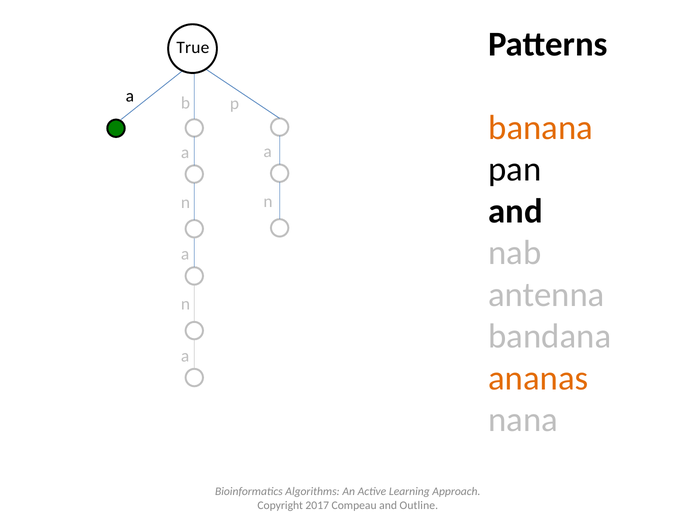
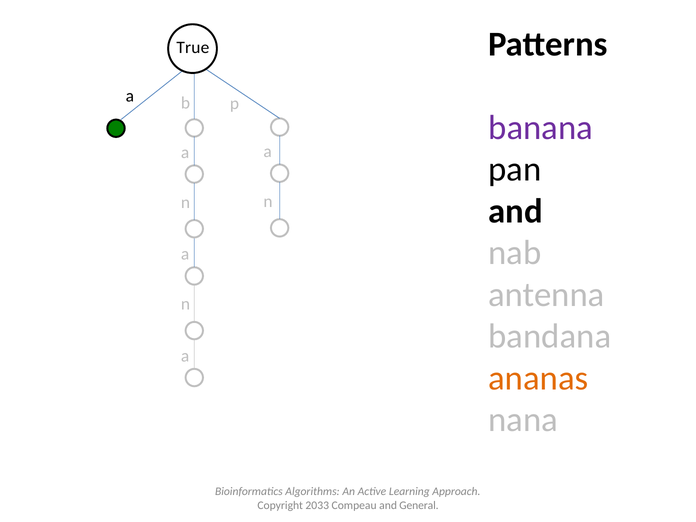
banana colour: orange -> purple (541, 128)
2017: 2017 -> 2033 (317, 505)
Outline: Outline -> General (419, 505)
